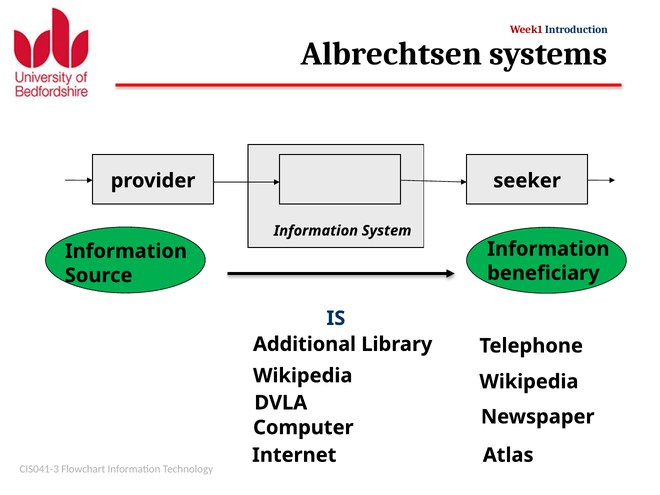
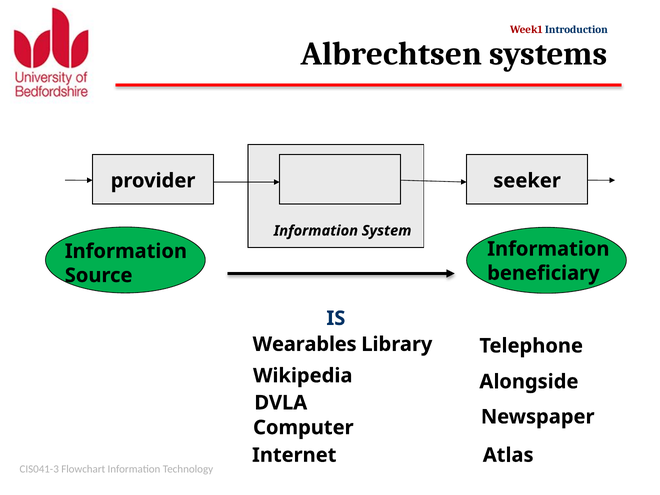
Additional: Additional -> Wearables (305, 344)
Wikipedia: Wikipedia -> Alongside (529, 382)
